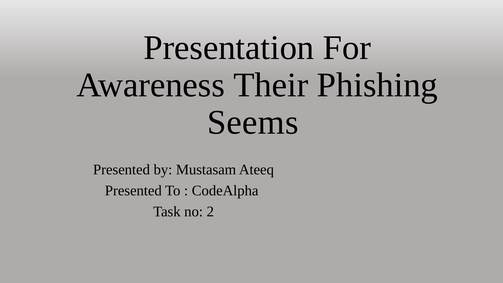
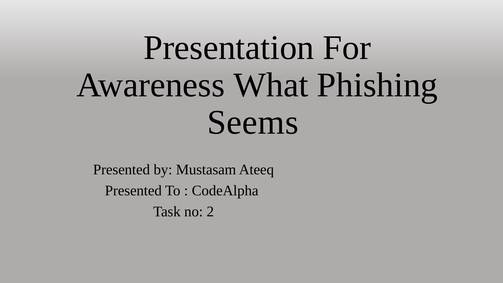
Their: Their -> What (271, 85)
